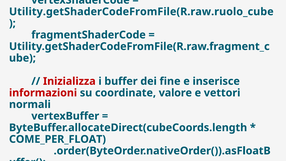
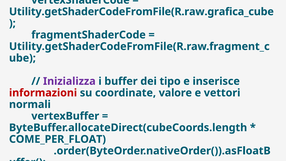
Utility.getShaderCodeFromFile(R.raw.ruolo_cube: Utility.getShaderCodeFromFile(R.raw.ruolo_cube -> Utility.getShaderCodeFromFile(R.raw.grafica_cube (141, 12)
Inizializza colour: red -> purple (69, 81)
dei fine: fine -> tipo (170, 81)
